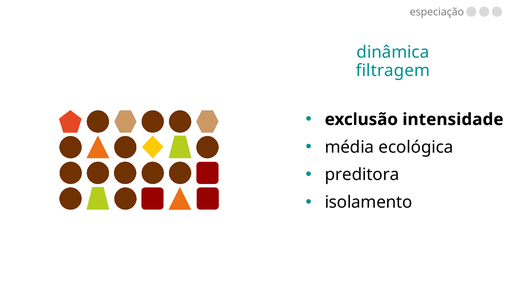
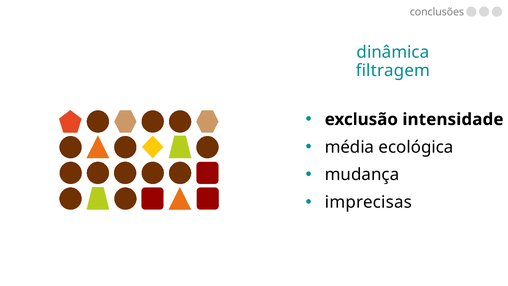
especiação: especiação -> conclusões (437, 12)
preditora: preditora -> mudança (362, 175)
isolamento: isolamento -> imprecisas (368, 202)
